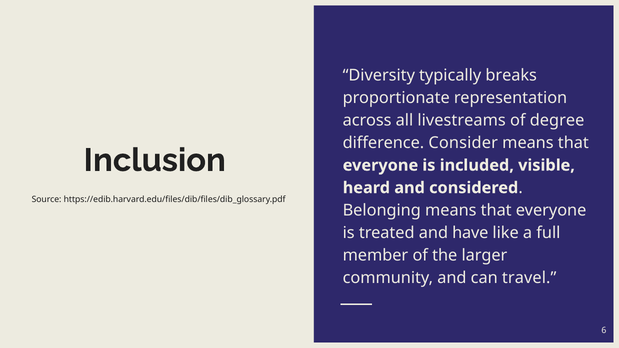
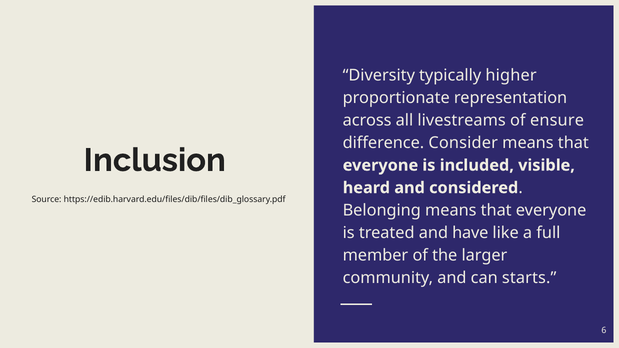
breaks: breaks -> higher (511, 75)
degree: degree -> ensure (557, 120)
travel: travel -> starts (529, 278)
